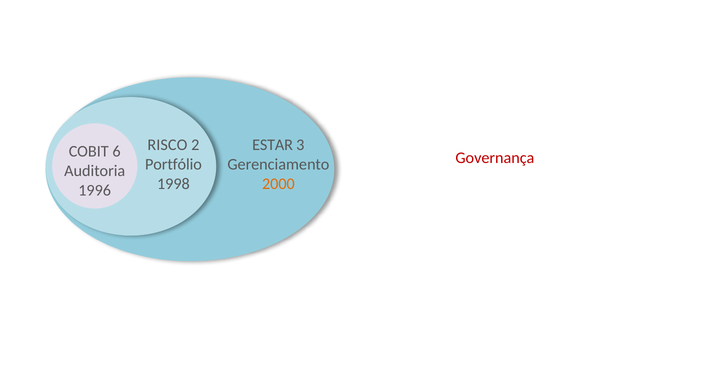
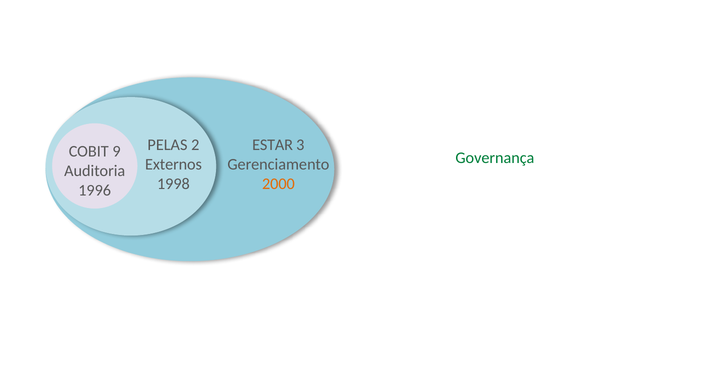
RISCO: RISCO -> PELAS (167, 145)
6: 6 -> 9 (117, 151)
Governança colour: red -> green (495, 158)
Portfólio: Portfólio -> Externos (173, 164)
